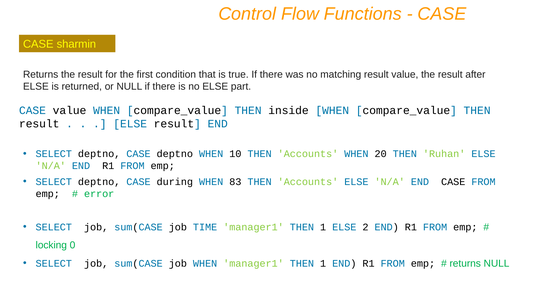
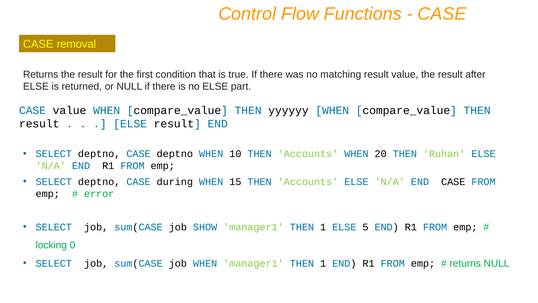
sharmin: sharmin -> removal (76, 44)
inside: inside -> yyyyyy (288, 110)
83: 83 -> 15 (235, 182)
TIME: TIME -> SHOW (205, 227)
2: 2 -> 5 (365, 227)
